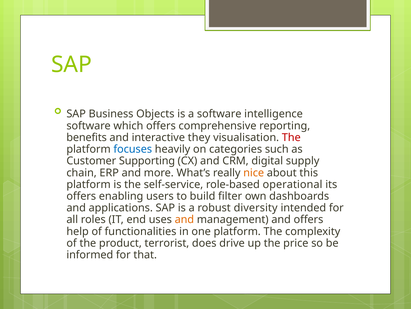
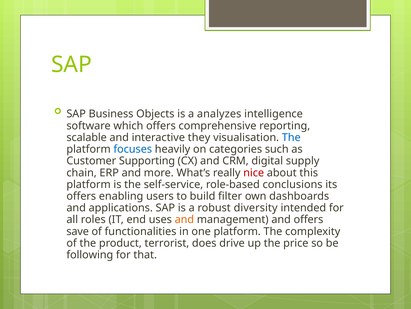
a software: software -> analyzes (219, 114)
benefits: benefits -> scalable (87, 137)
The colour: red -> blue (291, 137)
nice colour: orange -> red (254, 172)
operational: operational -> conclusions (293, 184)
help: help -> save (78, 231)
informed: informed -> following (90, 254)
